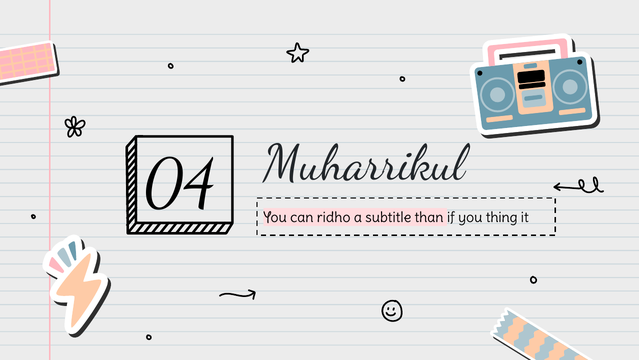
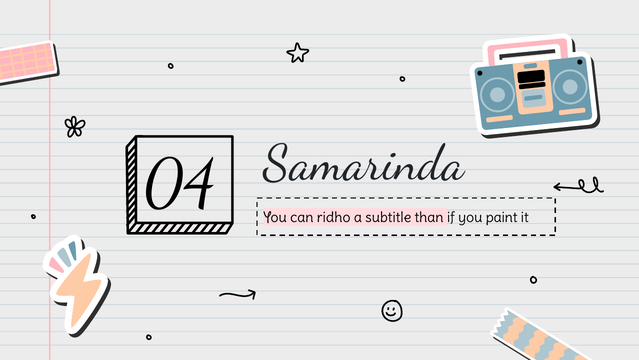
Muharrikul: Muharrikul -> Samarinda (364, 162)
thing: thing -> paint (502, 217)
